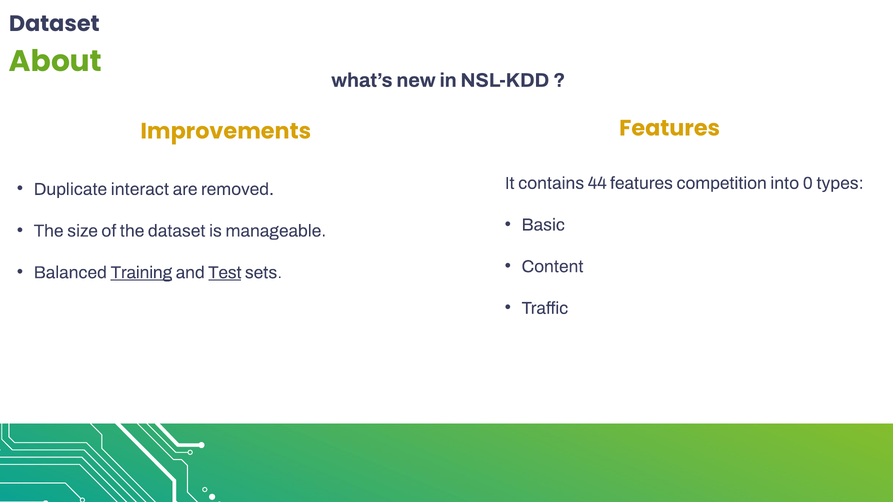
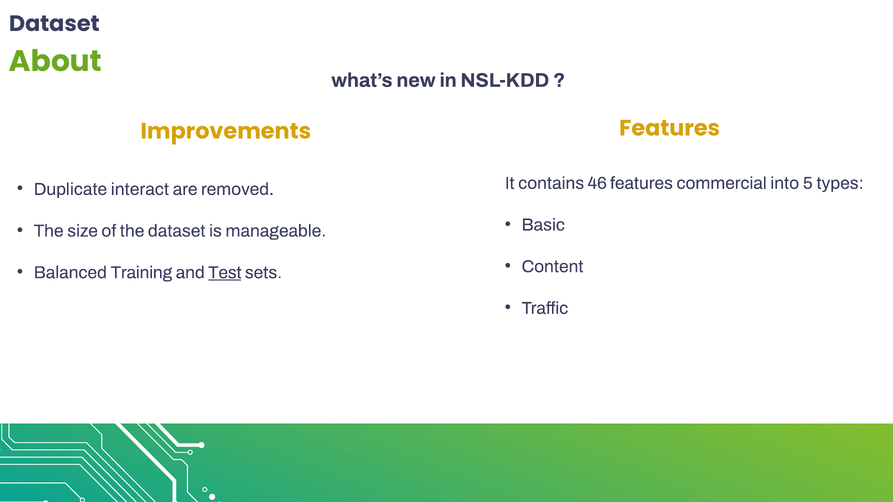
44: 44 -> 46 (597, 183)
competition: competition -> commercial (722, 183)
0: 0 -> 5 (808, 183)
Training underline: present -> none (141, 273)
